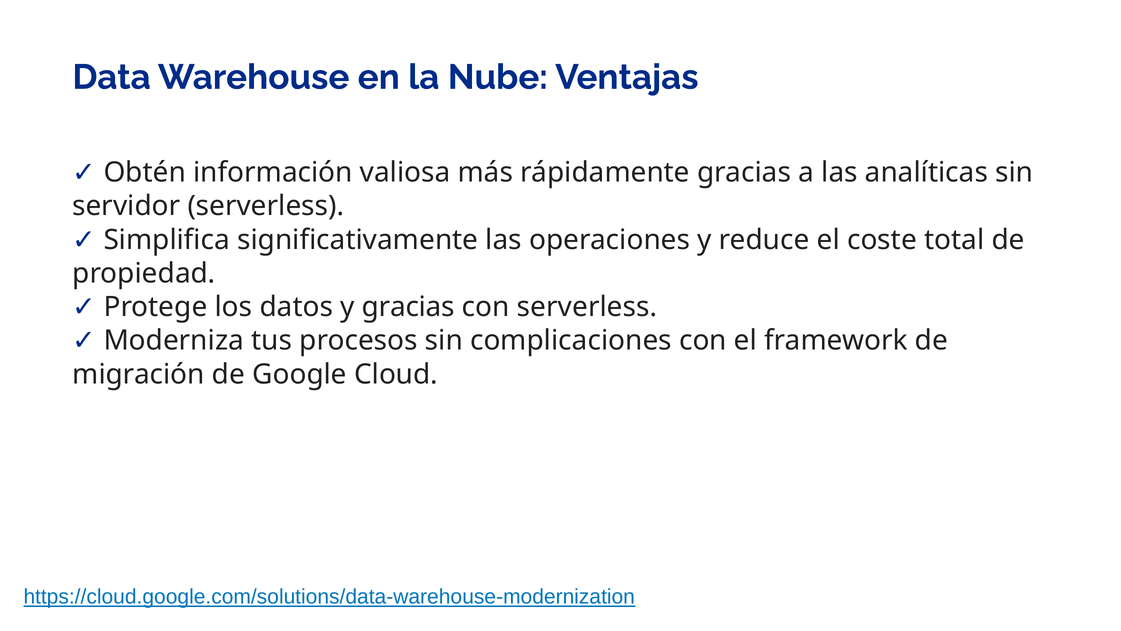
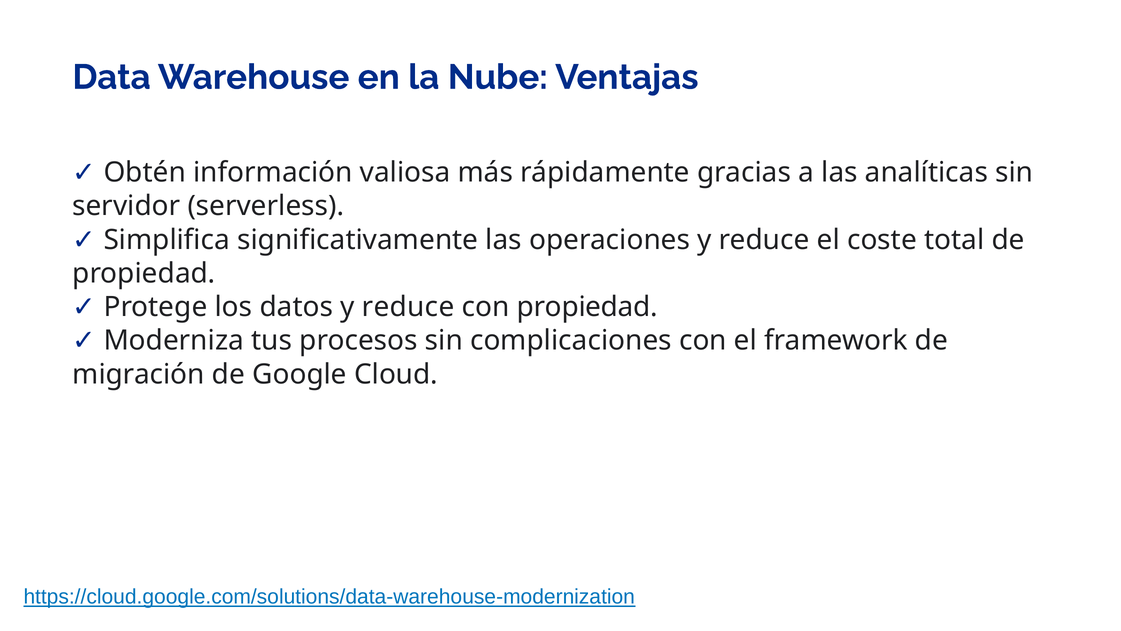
datos y gracias: gracias -> reduce (408, 307)
con serverless: serverless -> propiedad (587, 307)
